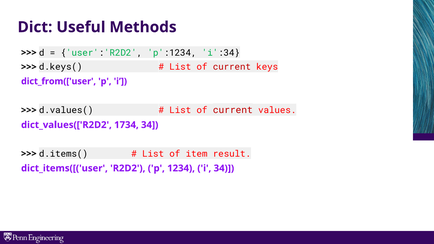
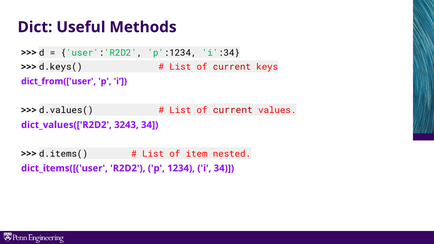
1734: 1734 -> 3243 (126, 125)
result: result -> nested (232, 154)
